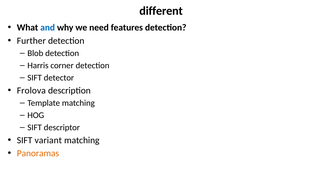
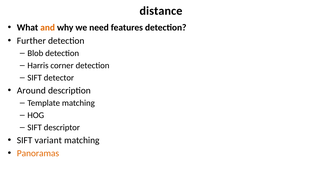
different: different -> distance (161, 11)
and colour: blue -> orange (48, 28)
Frolova: Frolova -> Around (31, 91)
